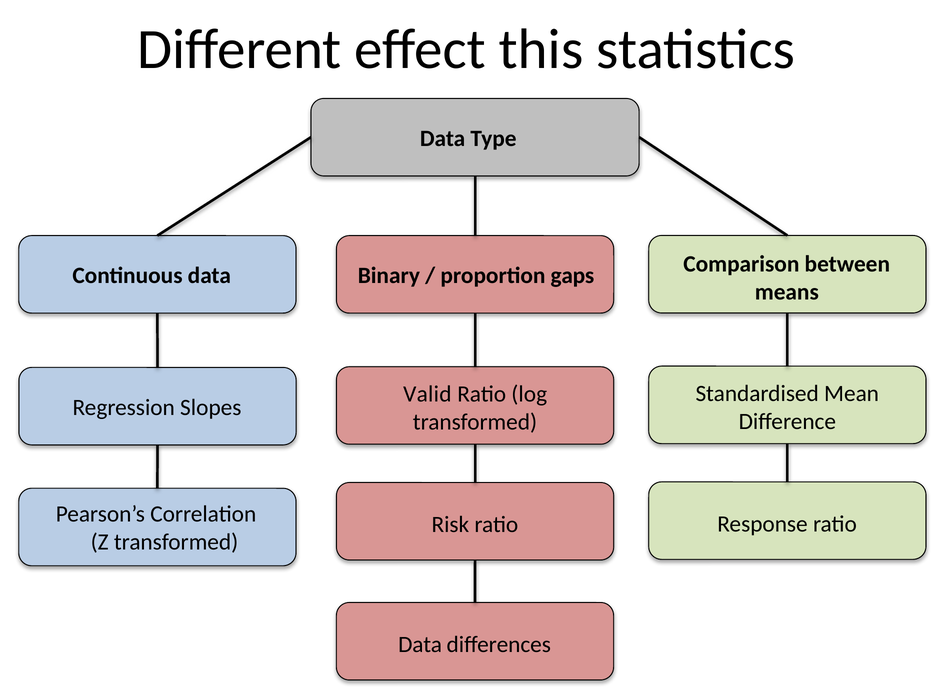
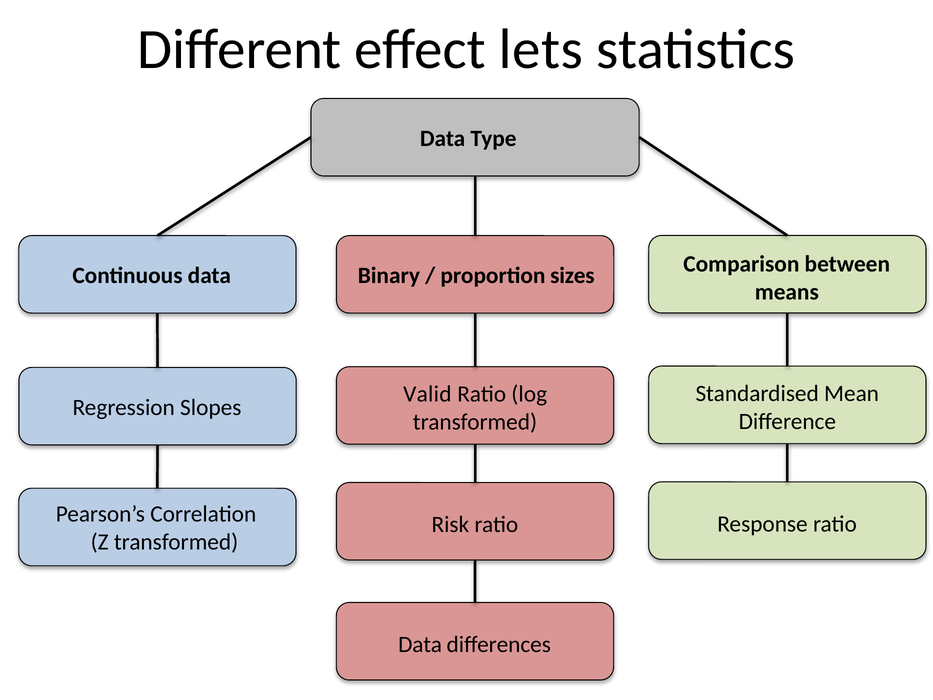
this: this -> lets (541, 49)
gaps: gaps -> sizes (572, 276)
